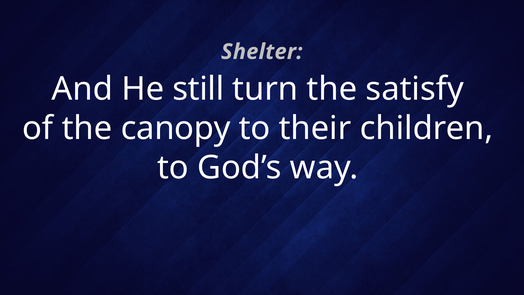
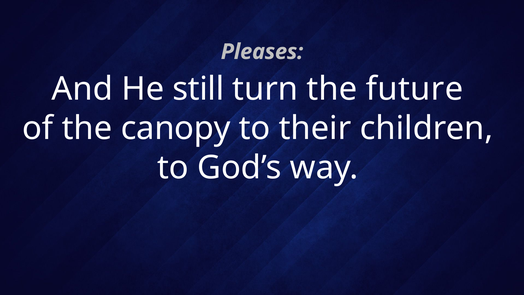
Shelter: Shelter -> Pleases (262, 52)
satisfy: satisfy -> future (415, 89)
